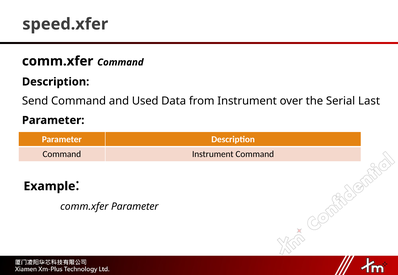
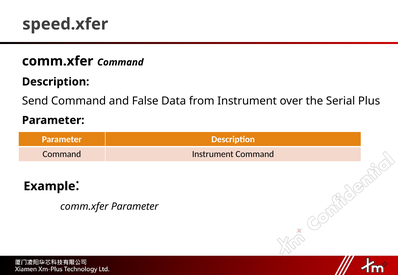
Used: Used -> False (145, 101)
Last: Last -> Plus (369, 101)
